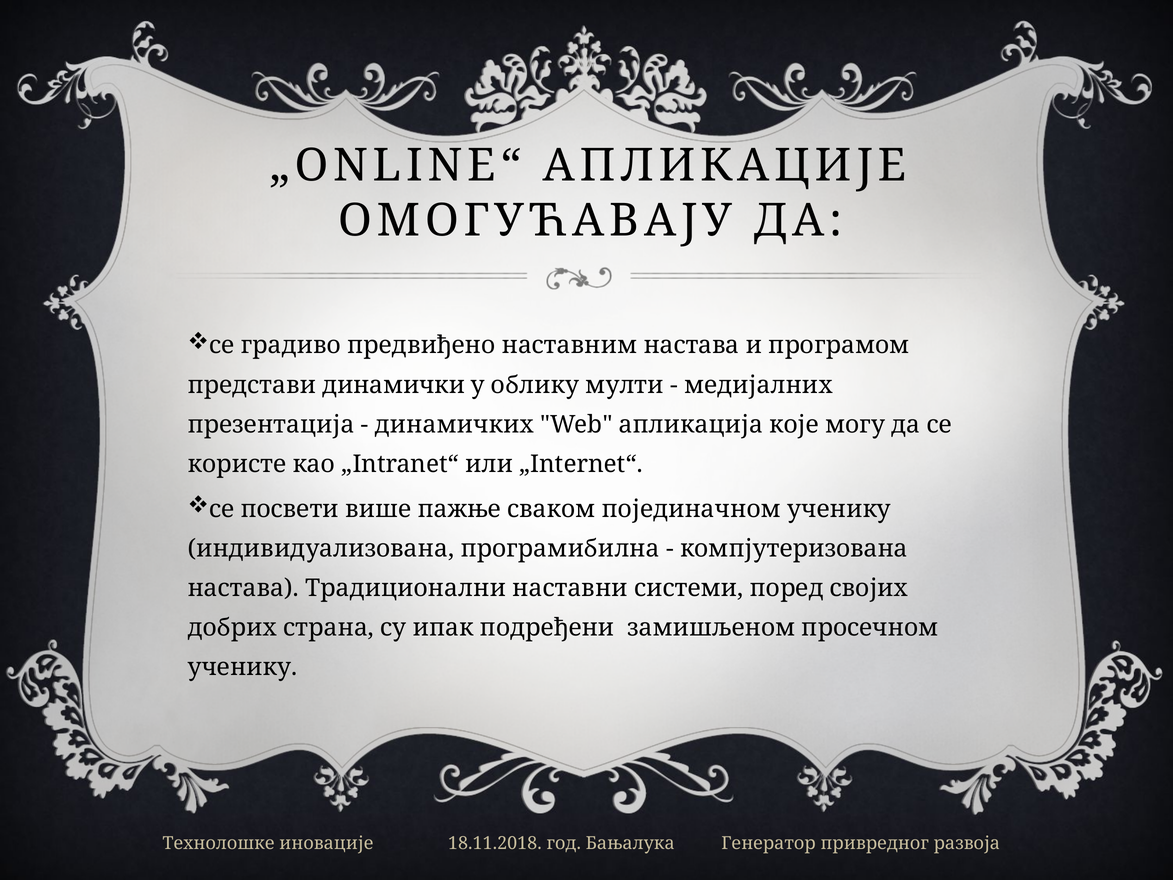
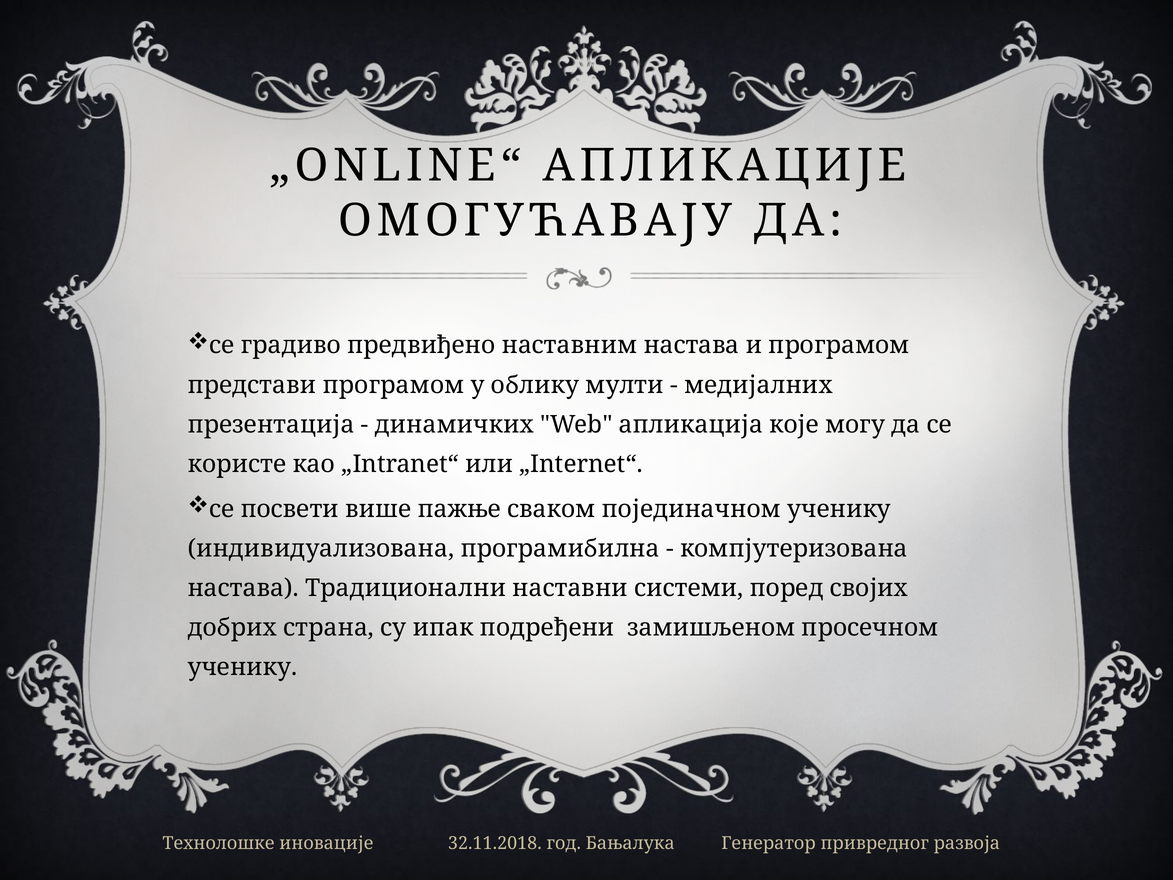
представи динамички: динамички -> програмом (394, 385)
18.11.2018: 18.11.2018 -> 32.11.2018 (495, 843)
